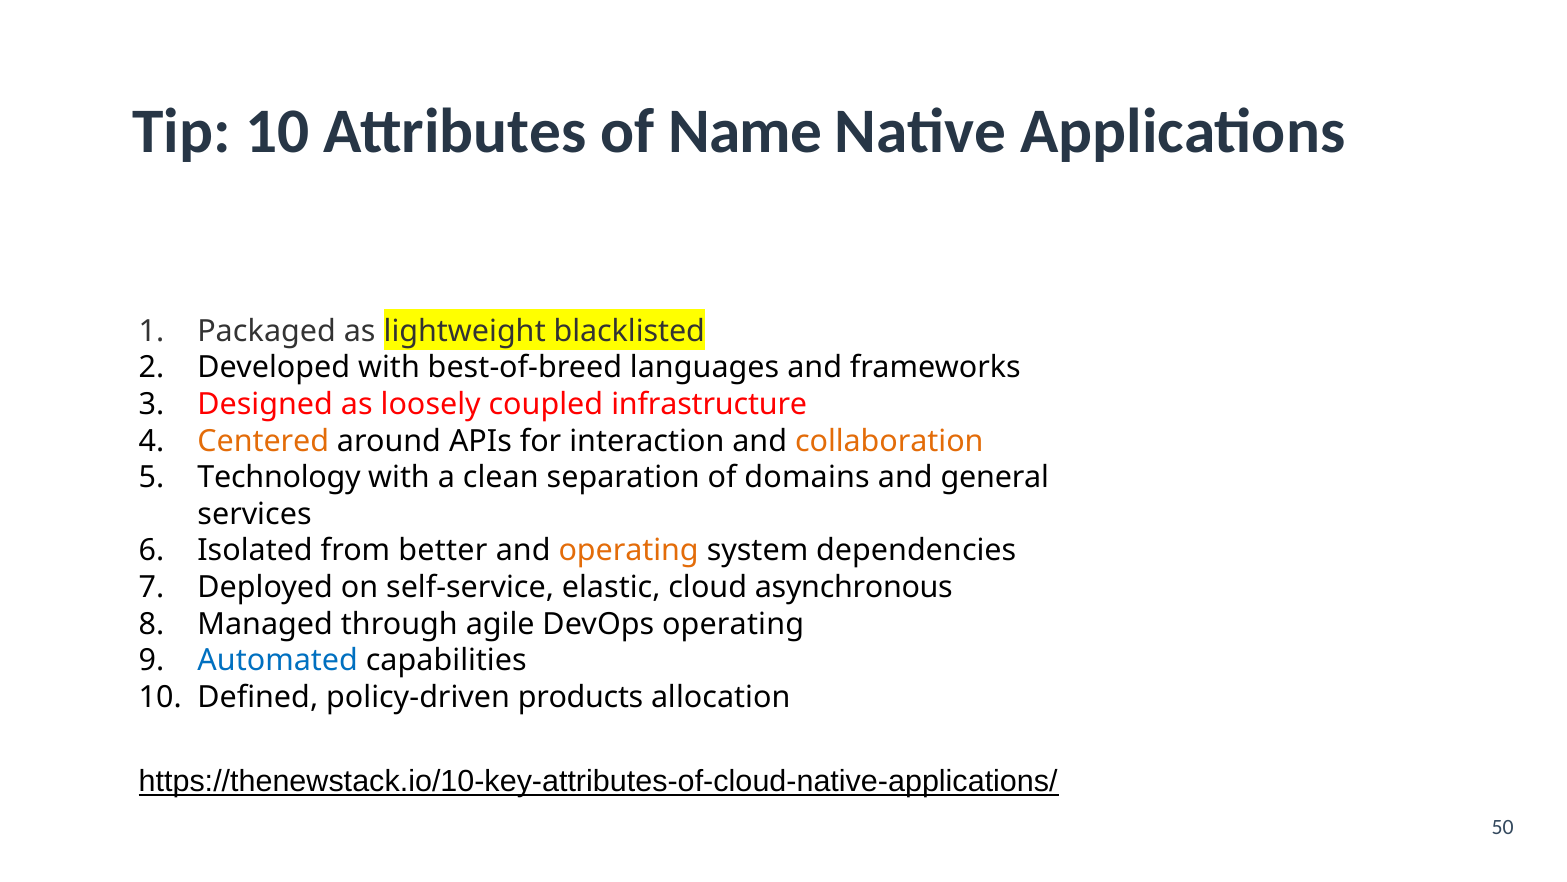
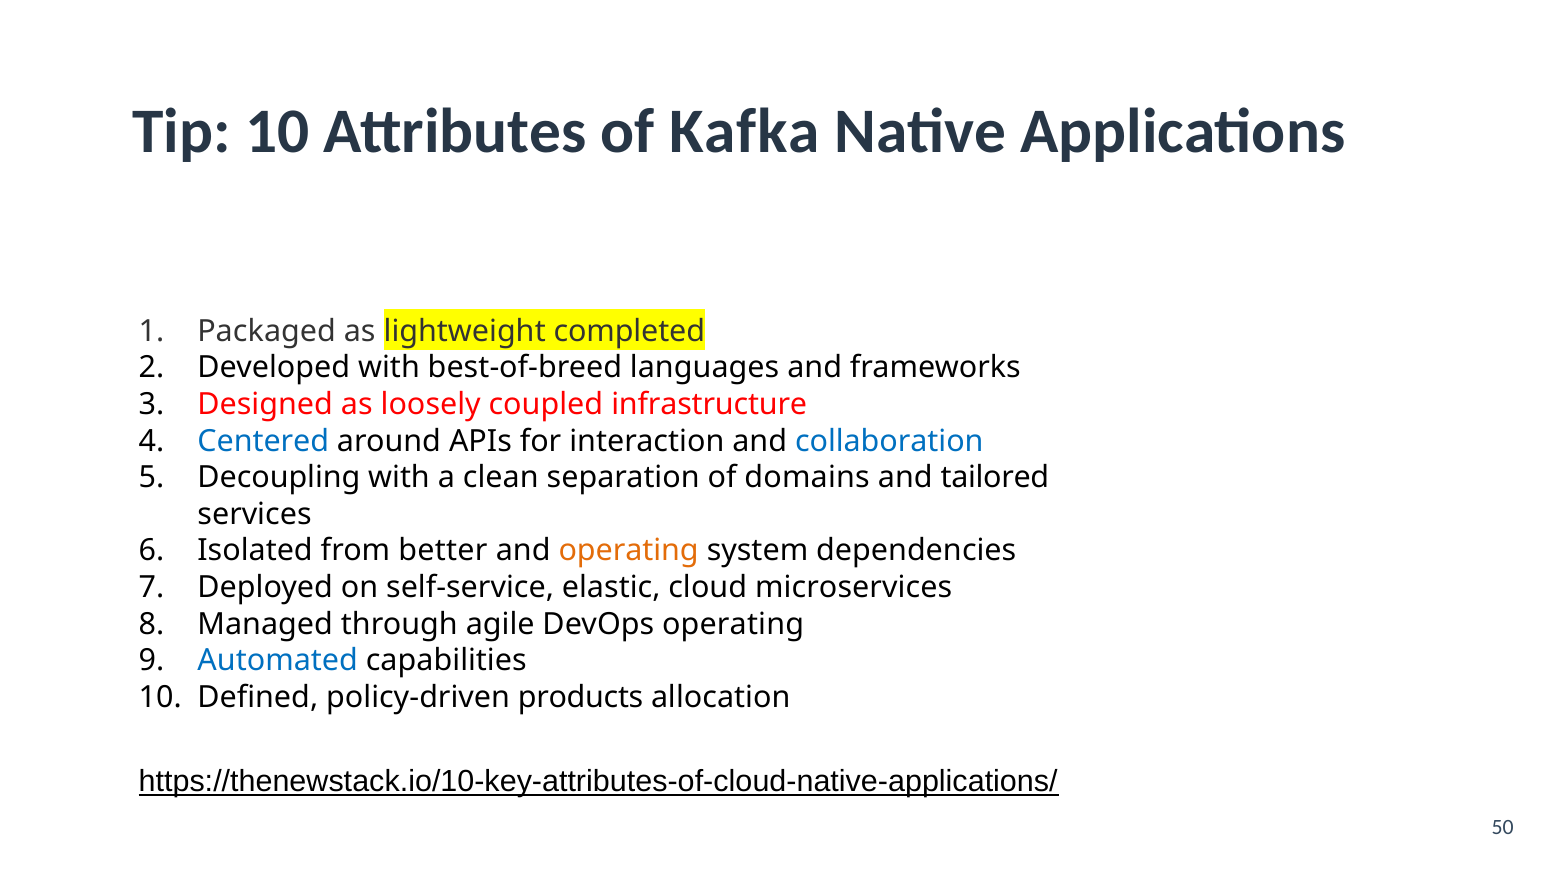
Name: Name -> Kafka (745, 131)
blacklisted: blacklisted -> completed (629, 331)
Centered colour: orange -> blue (263, 441)
collaboration colour: orange -> blue (889, 441)
Technology: Technology -> Decoupling (279, 477)
general: general -> tailored (995, 477)
asynchronous: asynchronous -> microservices (854, 587)
